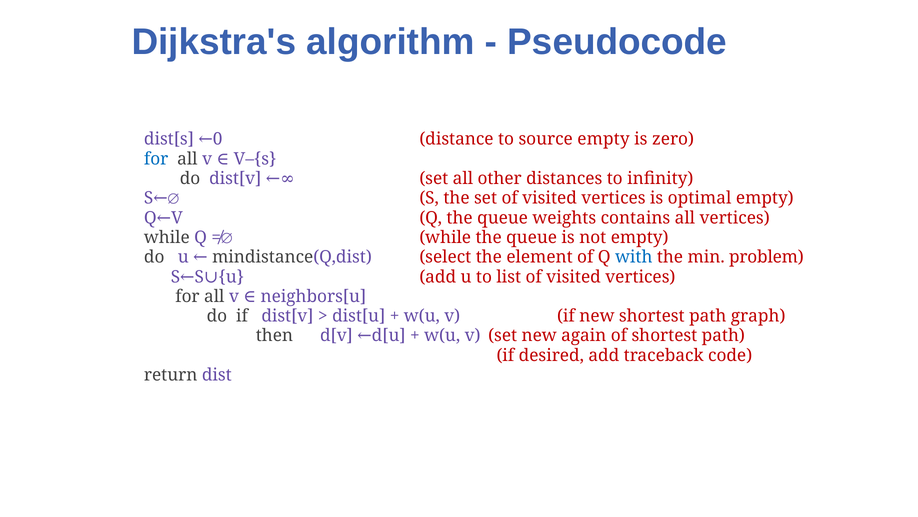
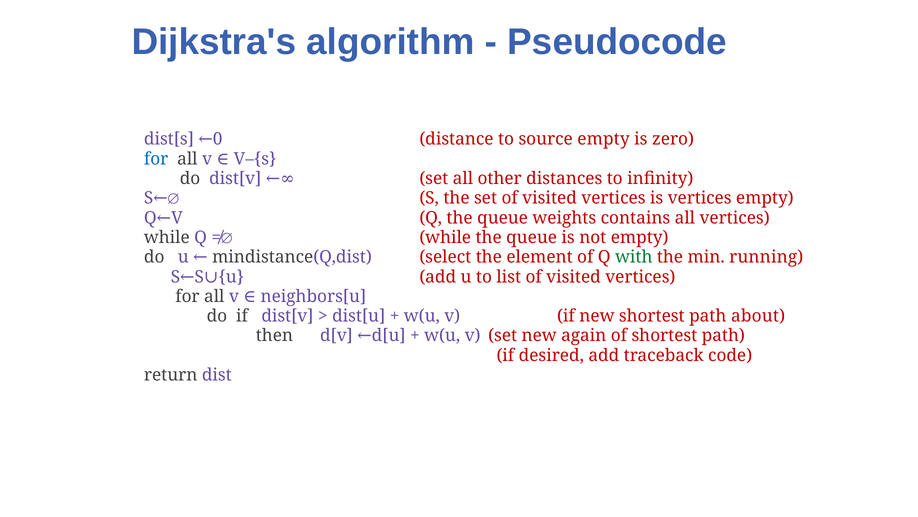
is optimal: optimal -> vertices (700, 198)
with colour: blue -> green (634, 257)
problem: problem -> running (766, 257)
graph: graph -> about (758, 316)
